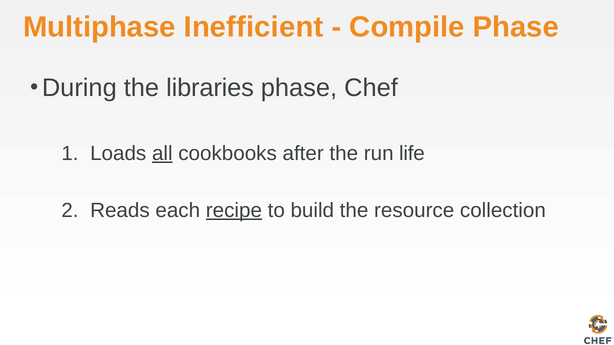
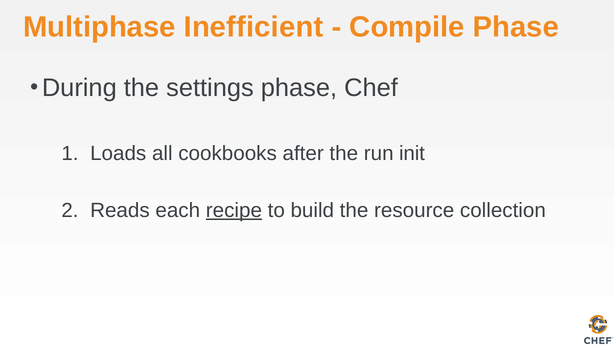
libraries: libraries -> settings (210, 88)
all underline: present -> none (162, 153)
life: life -> init (412, 153)
